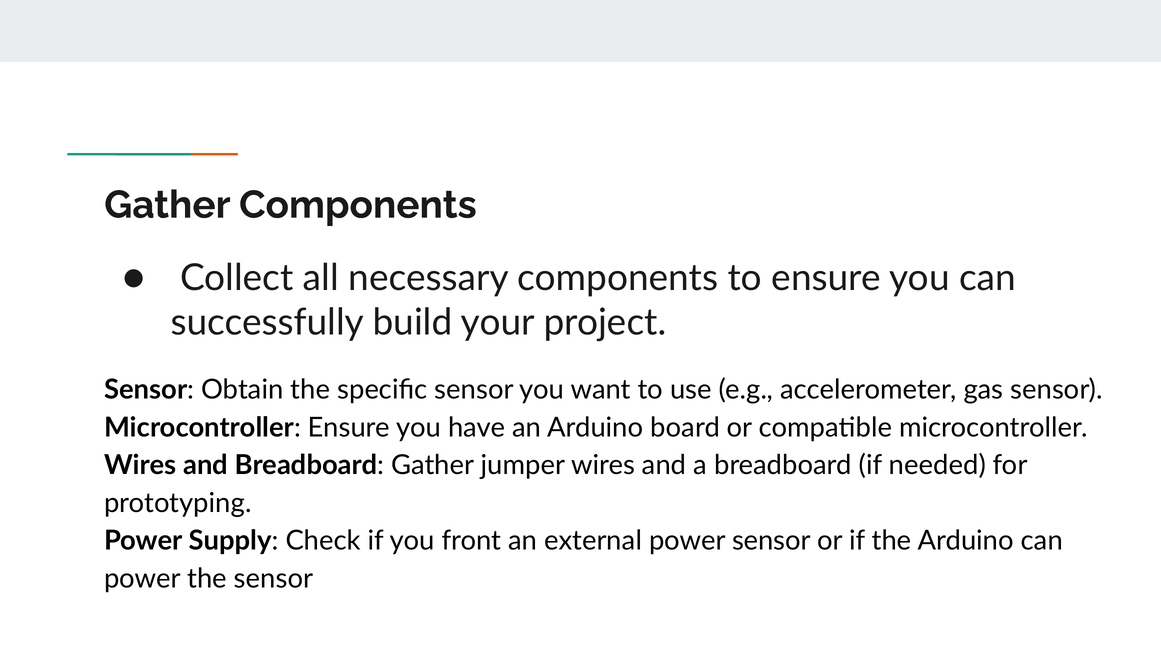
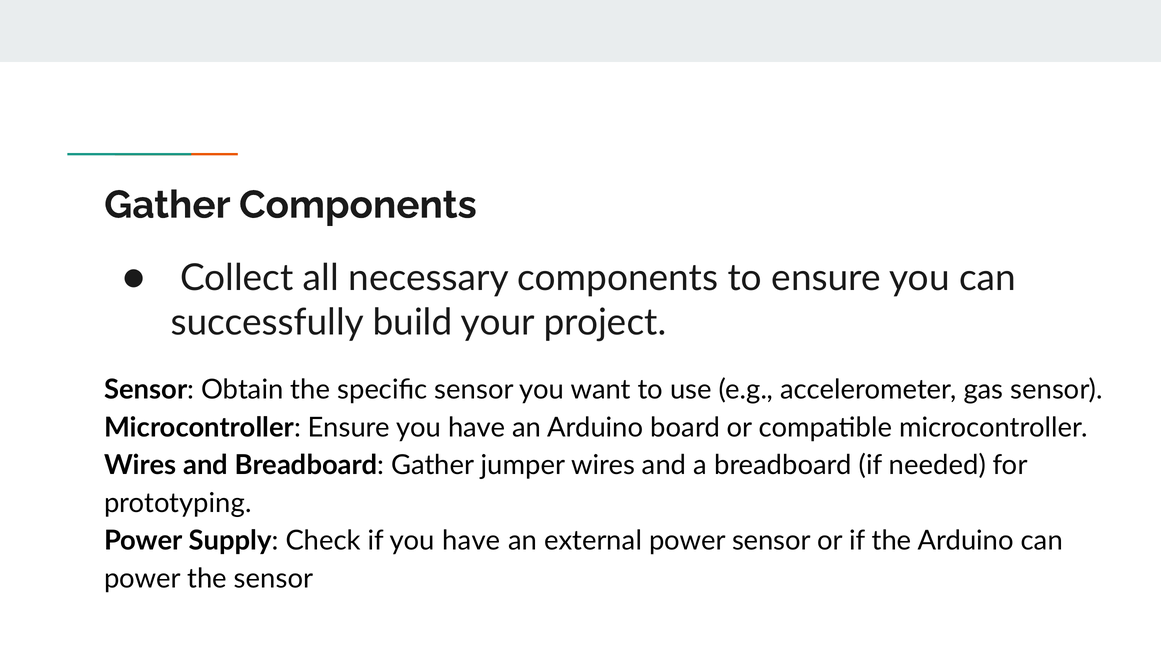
if you front: front -> have (471, 541)
